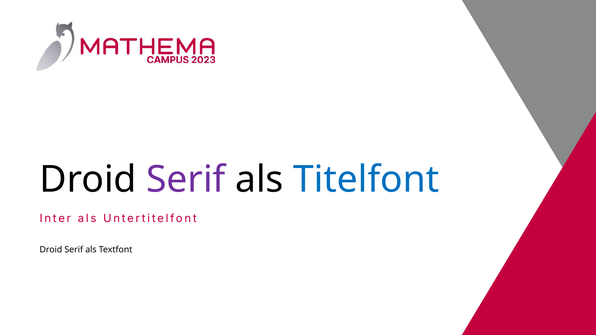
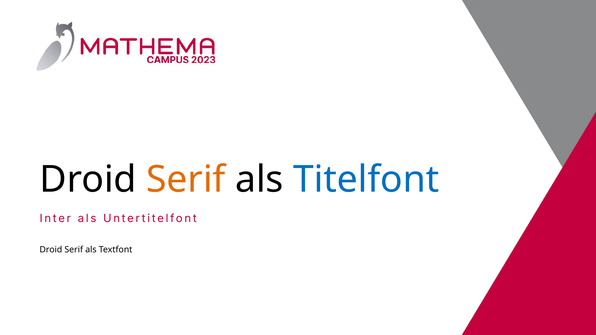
Serif colour: purple -> orange (186, 180)
